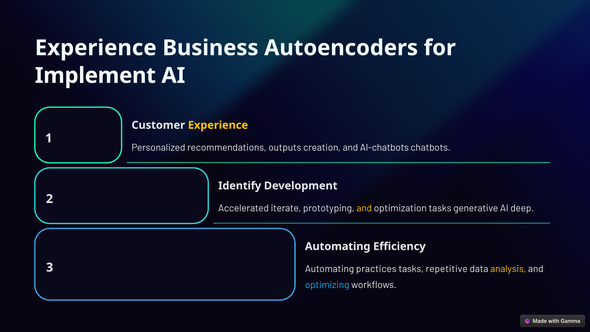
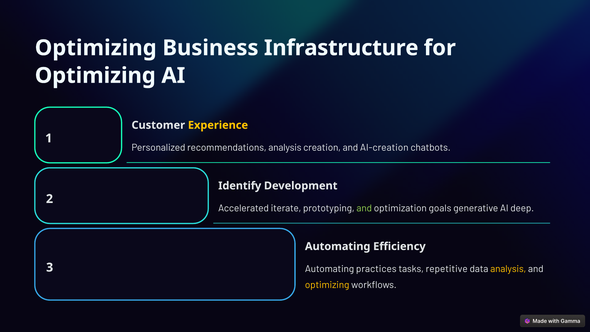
Experience: Experience -> Optimizing (96, 48)
Autoencoders: Autoencoders -> Infrastructure (341, 48)
Implement: Implement -> Optimizing (95, 76)
recommendations outputs: outputs -> analysis (285, 148)
AI-chatbots: AI-chatbots -> AI-creation (384, 148)
and colour: yellow -> light green (364, 208)
optimization tasks: tasks -> goals (440, 208)
optimizing colour: light blue -> yellow (327, 285)
